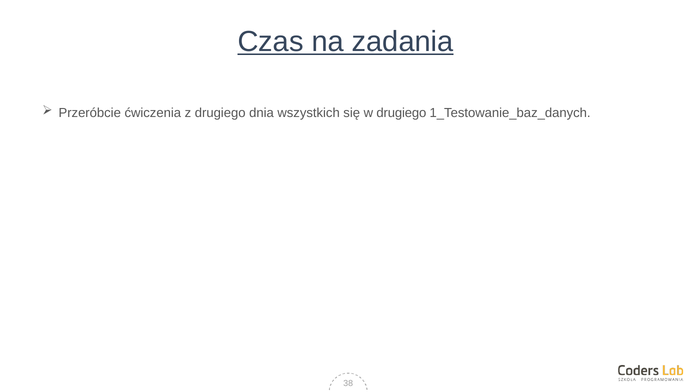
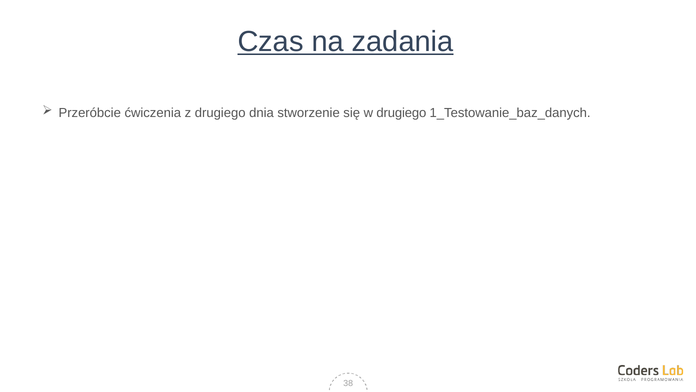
wszystkich: wszystkich -> stworzenie (309, 113)
